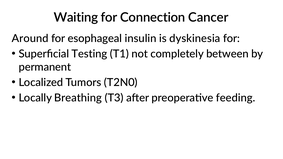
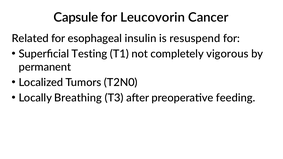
Waiting: Waiting -> Capsule (76, 18)
Connection: Connection -> Leucovorin (153, 18)
Around: Around -> Related (30, 39)
dyskinesia: dyskinesia -> resuspend (195, 39)
between: between -> vigorous (227, 54)
